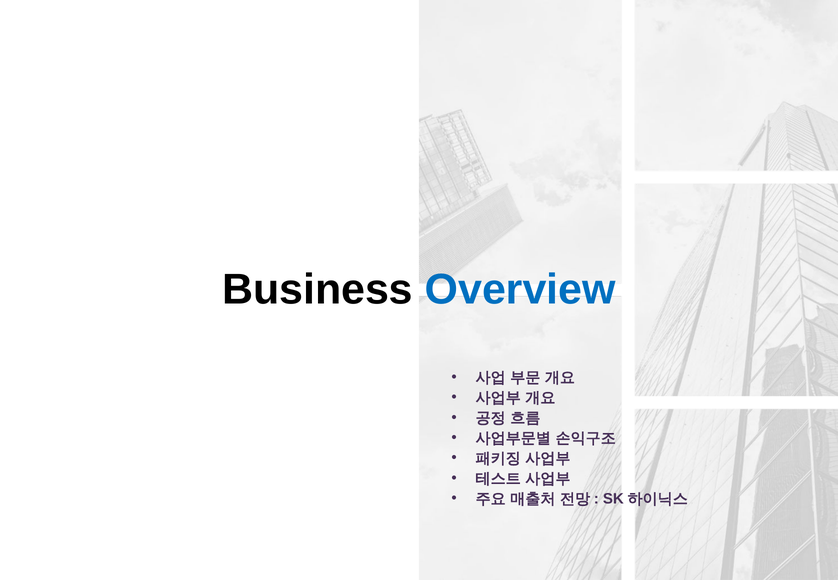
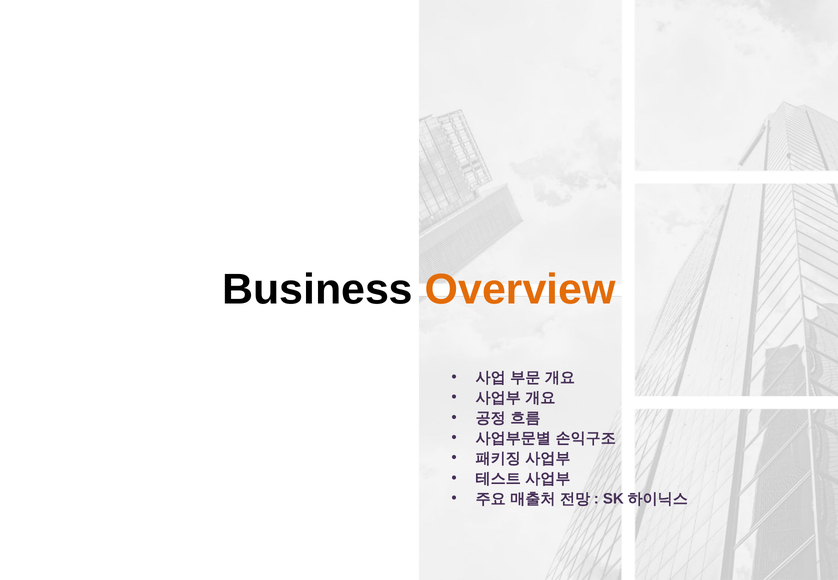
Overview colour: blue -> orange (520, 290)
